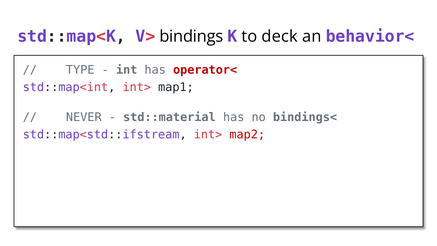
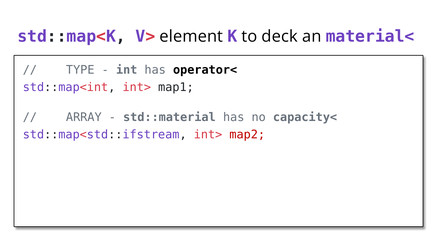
bindings: bindings -> element (191, 36)
behavior<: behavior< -> material< (370, 36)
operator< colour: red -> black (205, 70)
NEVER: NEVER -> ARRAY (84, 117)
bindings<: bindings< -> capacity< (305, 117)
